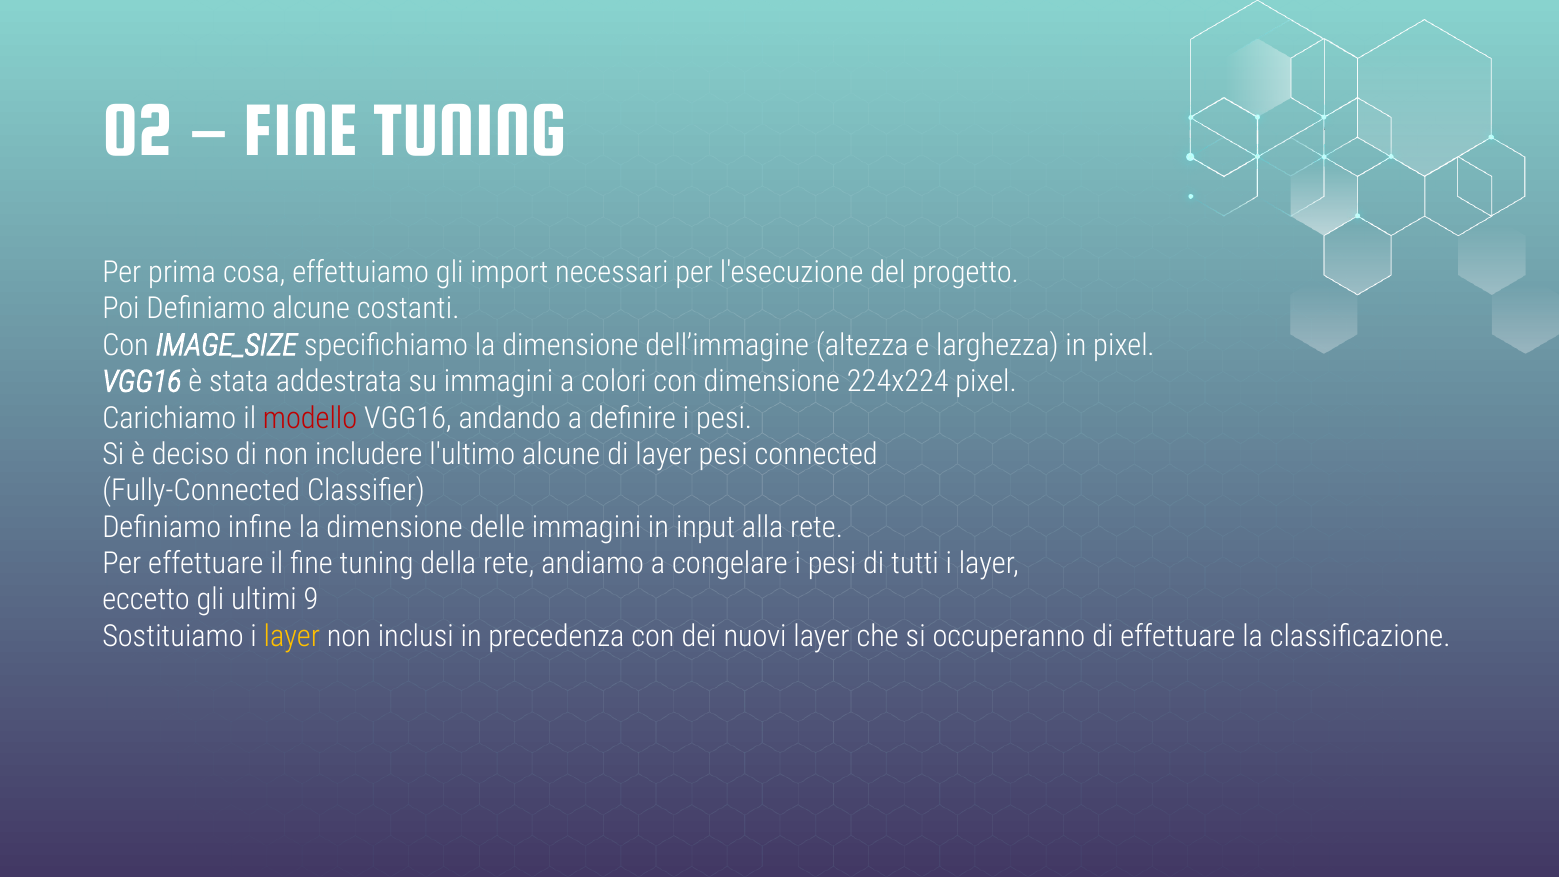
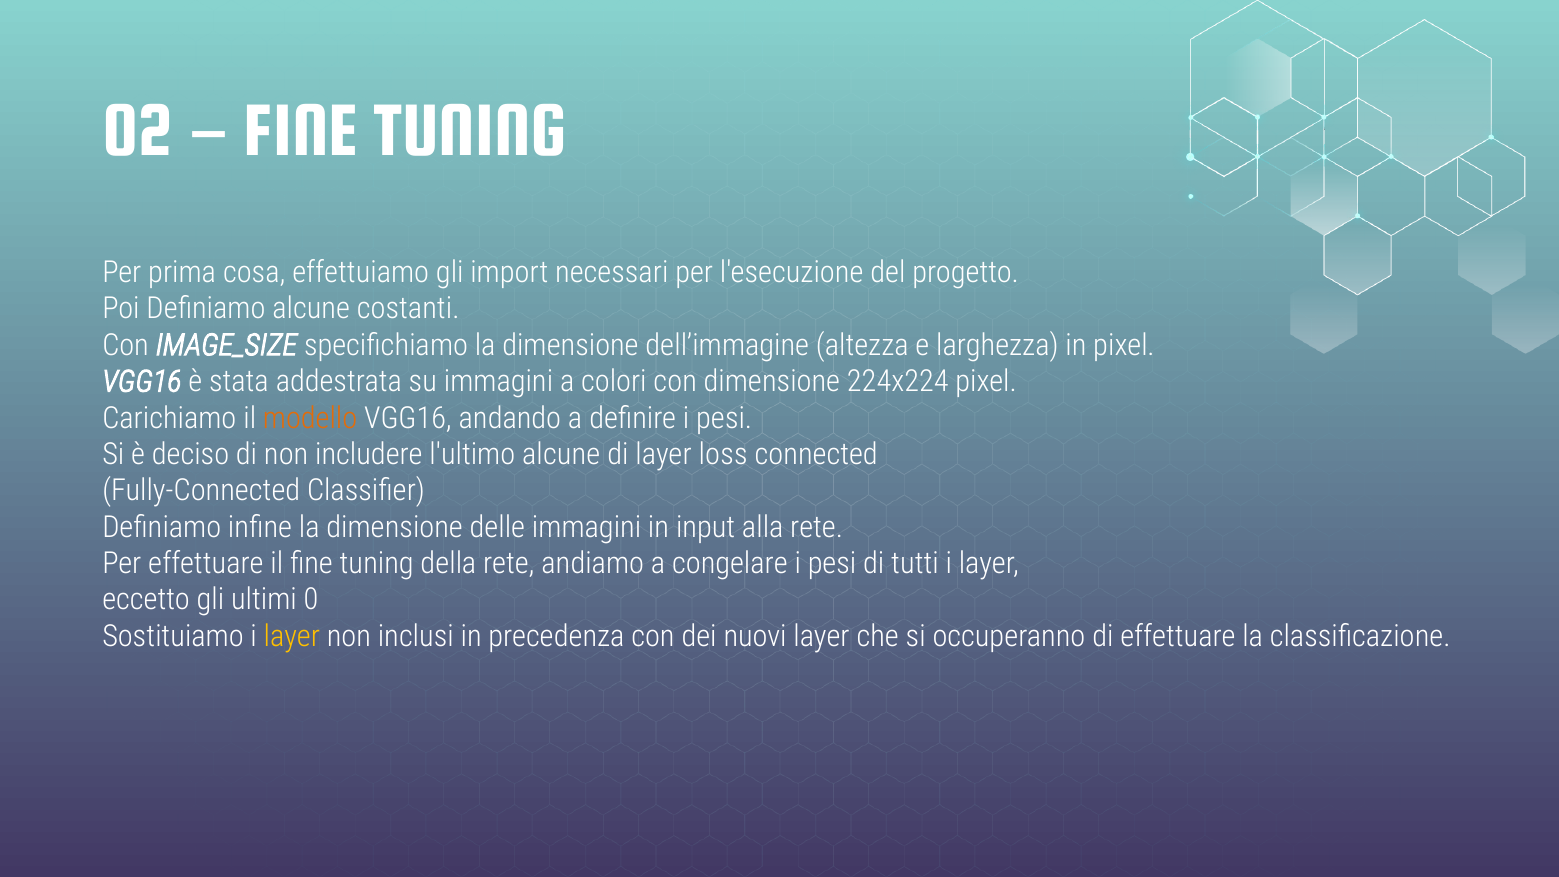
modello colour: red -> orange (310, 418)
layer pesi: pesi -> loss (723, 454)
9: 9 -> 0 (311, 600)
